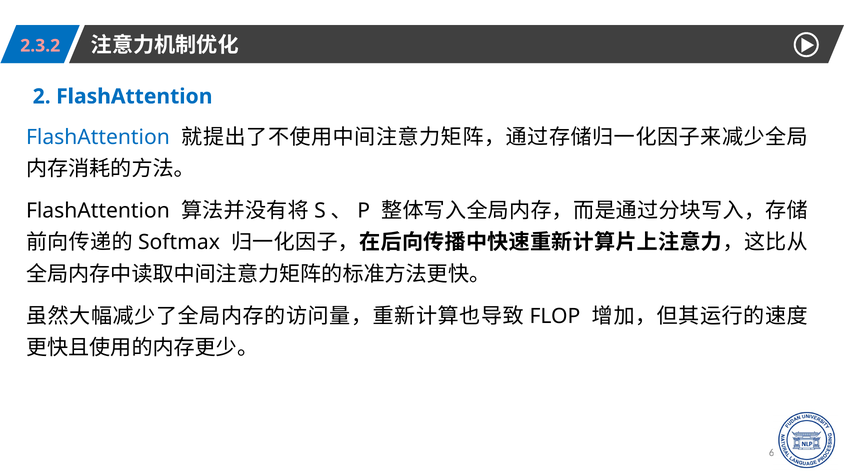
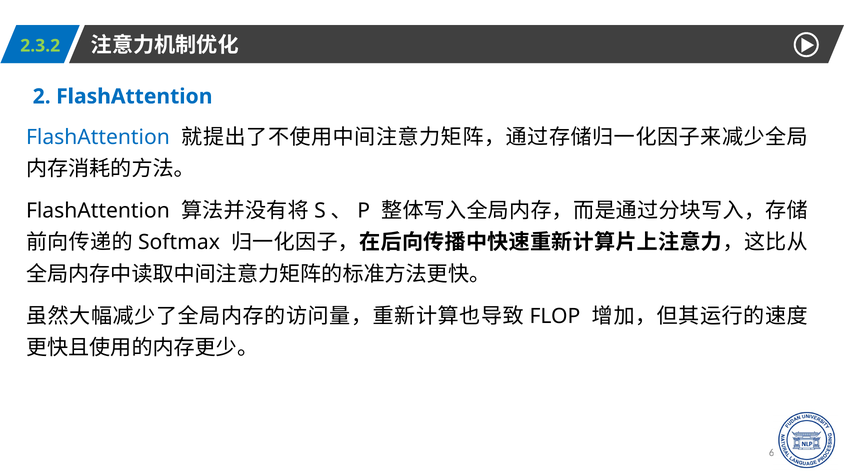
2.3.2 colour: pink -> light green (40, 46)
